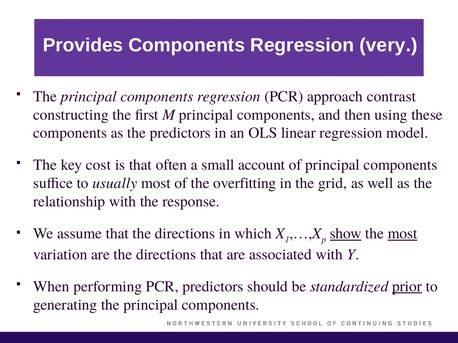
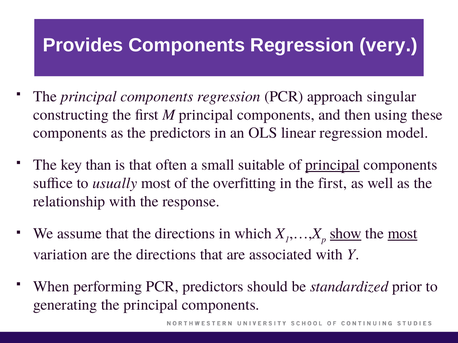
contrast: contrast -> singular (392, 96)
cost: cost -> than (99, 165)
account: account -> suitable (262, 165)
principal underline: none -> present (333, 165)
in the grid: grid -> first (333, 184)
prior underline: present -> none (407, 287)
